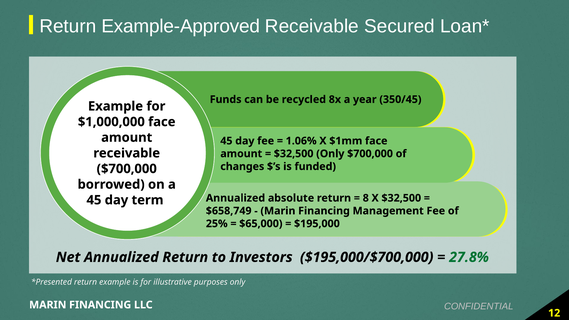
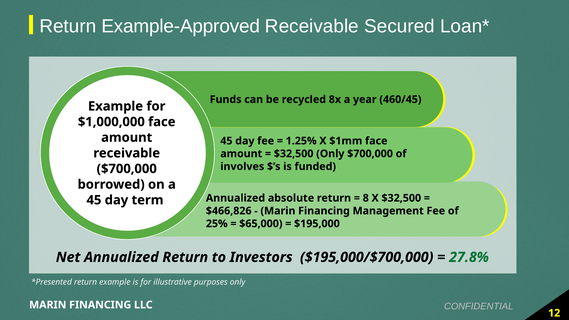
350/45: 350/45 -> 460/45 (400, 99)
1.06%: 1.06% -> 1.25% (301, 141)
changes: changes -> involves (242, 167)
$658,749: $658,749 -> $466,826 (229, 211)
